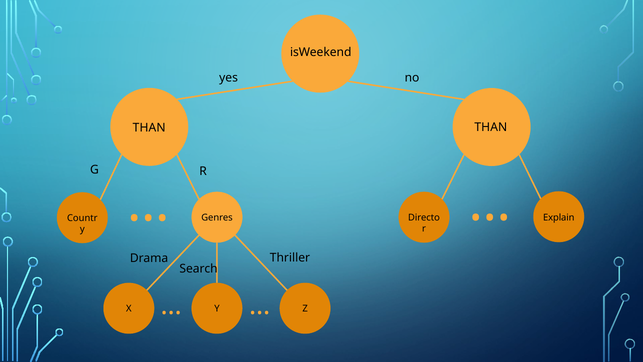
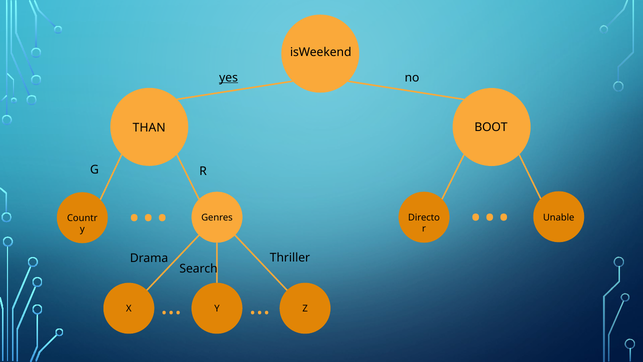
yes underline: none -> present (229, 78)
THAN: THAN -> BOOT (491, 127)
Explain: Explain -> Unable (559, 217)
